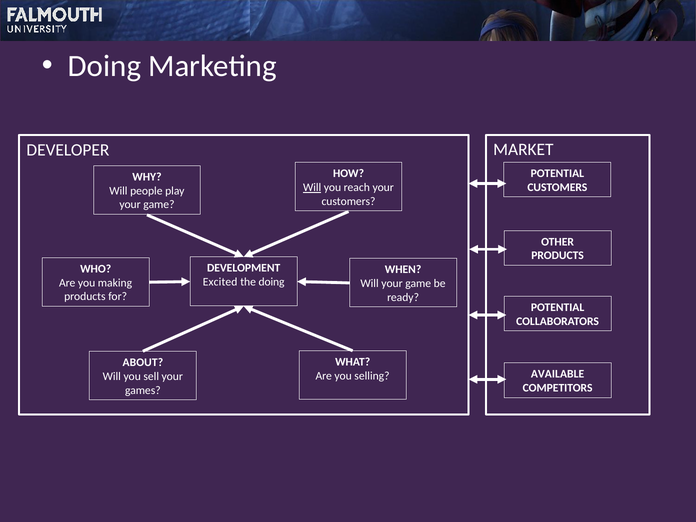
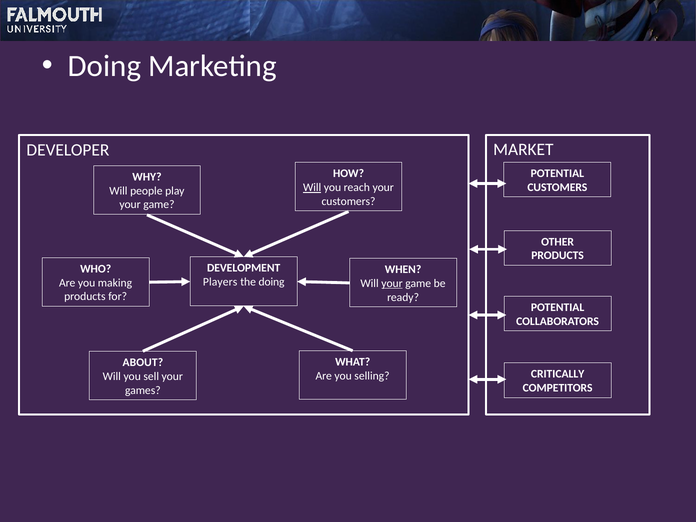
Excited: Excited -> Players (220, 282)
your underline: none -> present (392, 283)
AVAILABLE: AVAILABLE -> CRITICALLY (558, 374)
